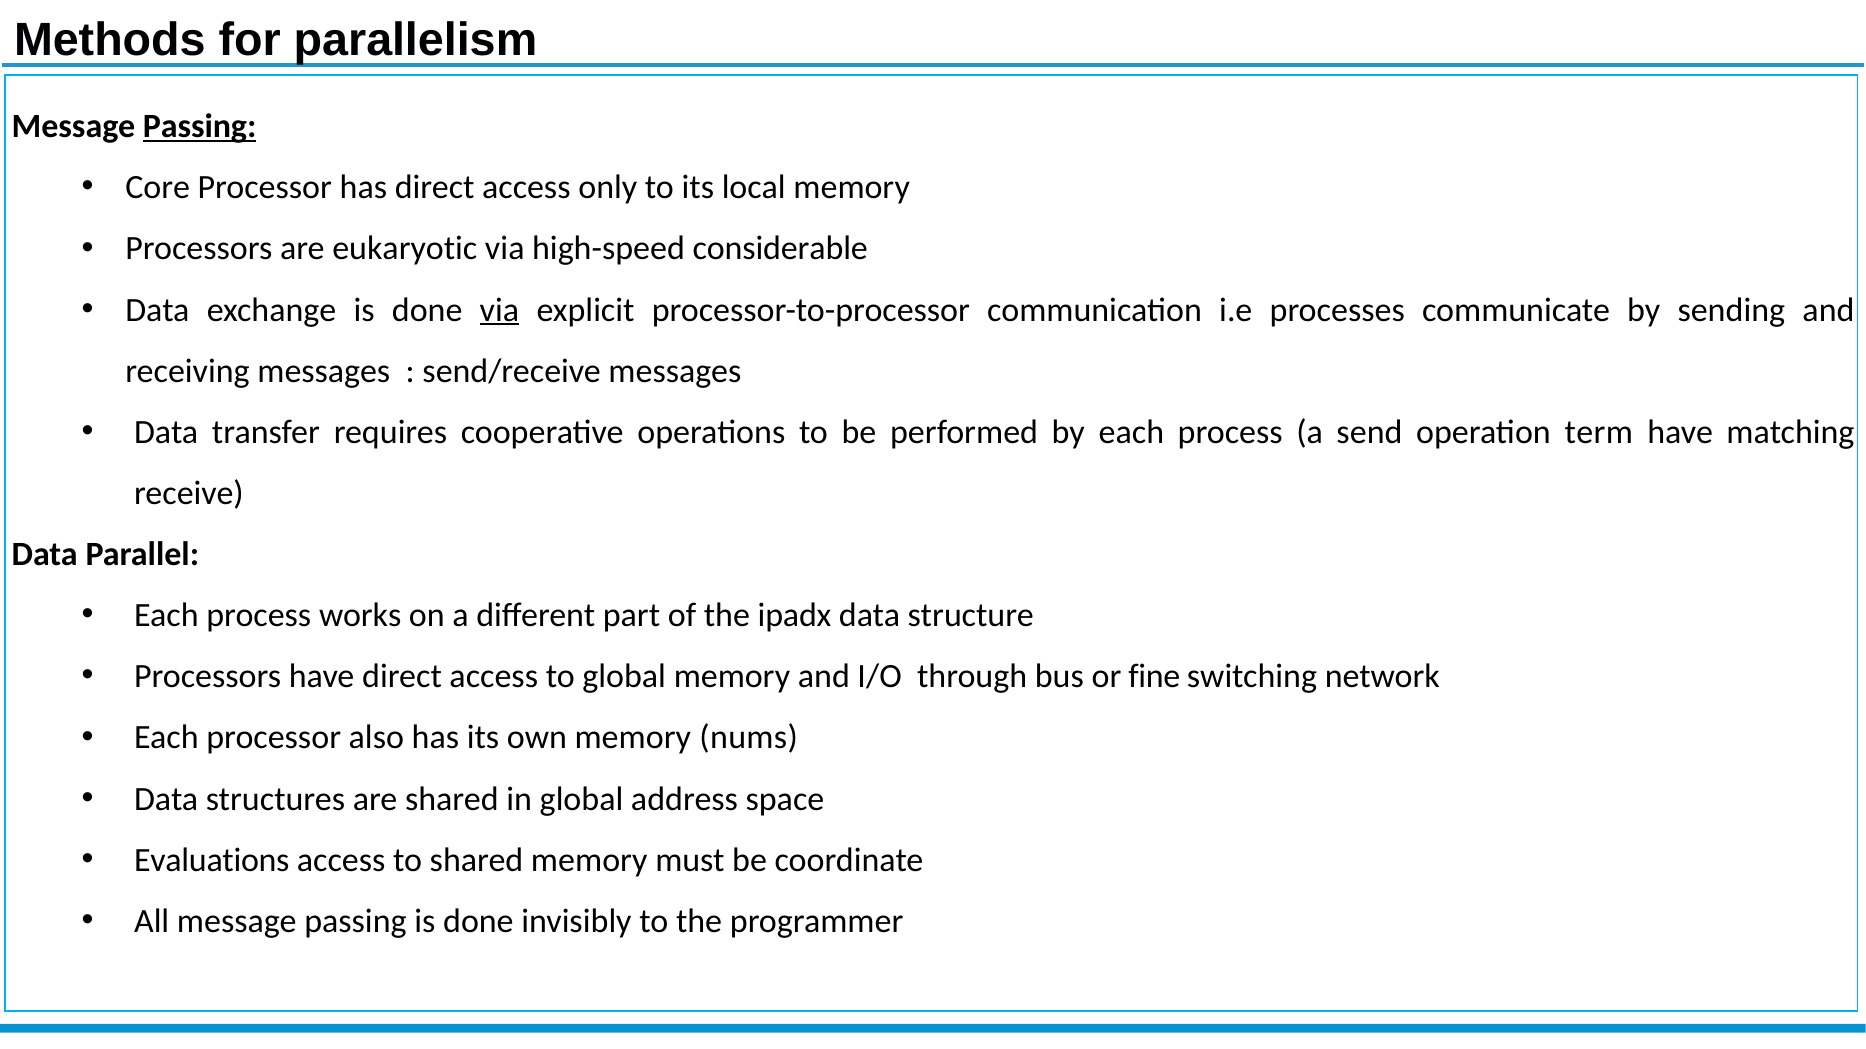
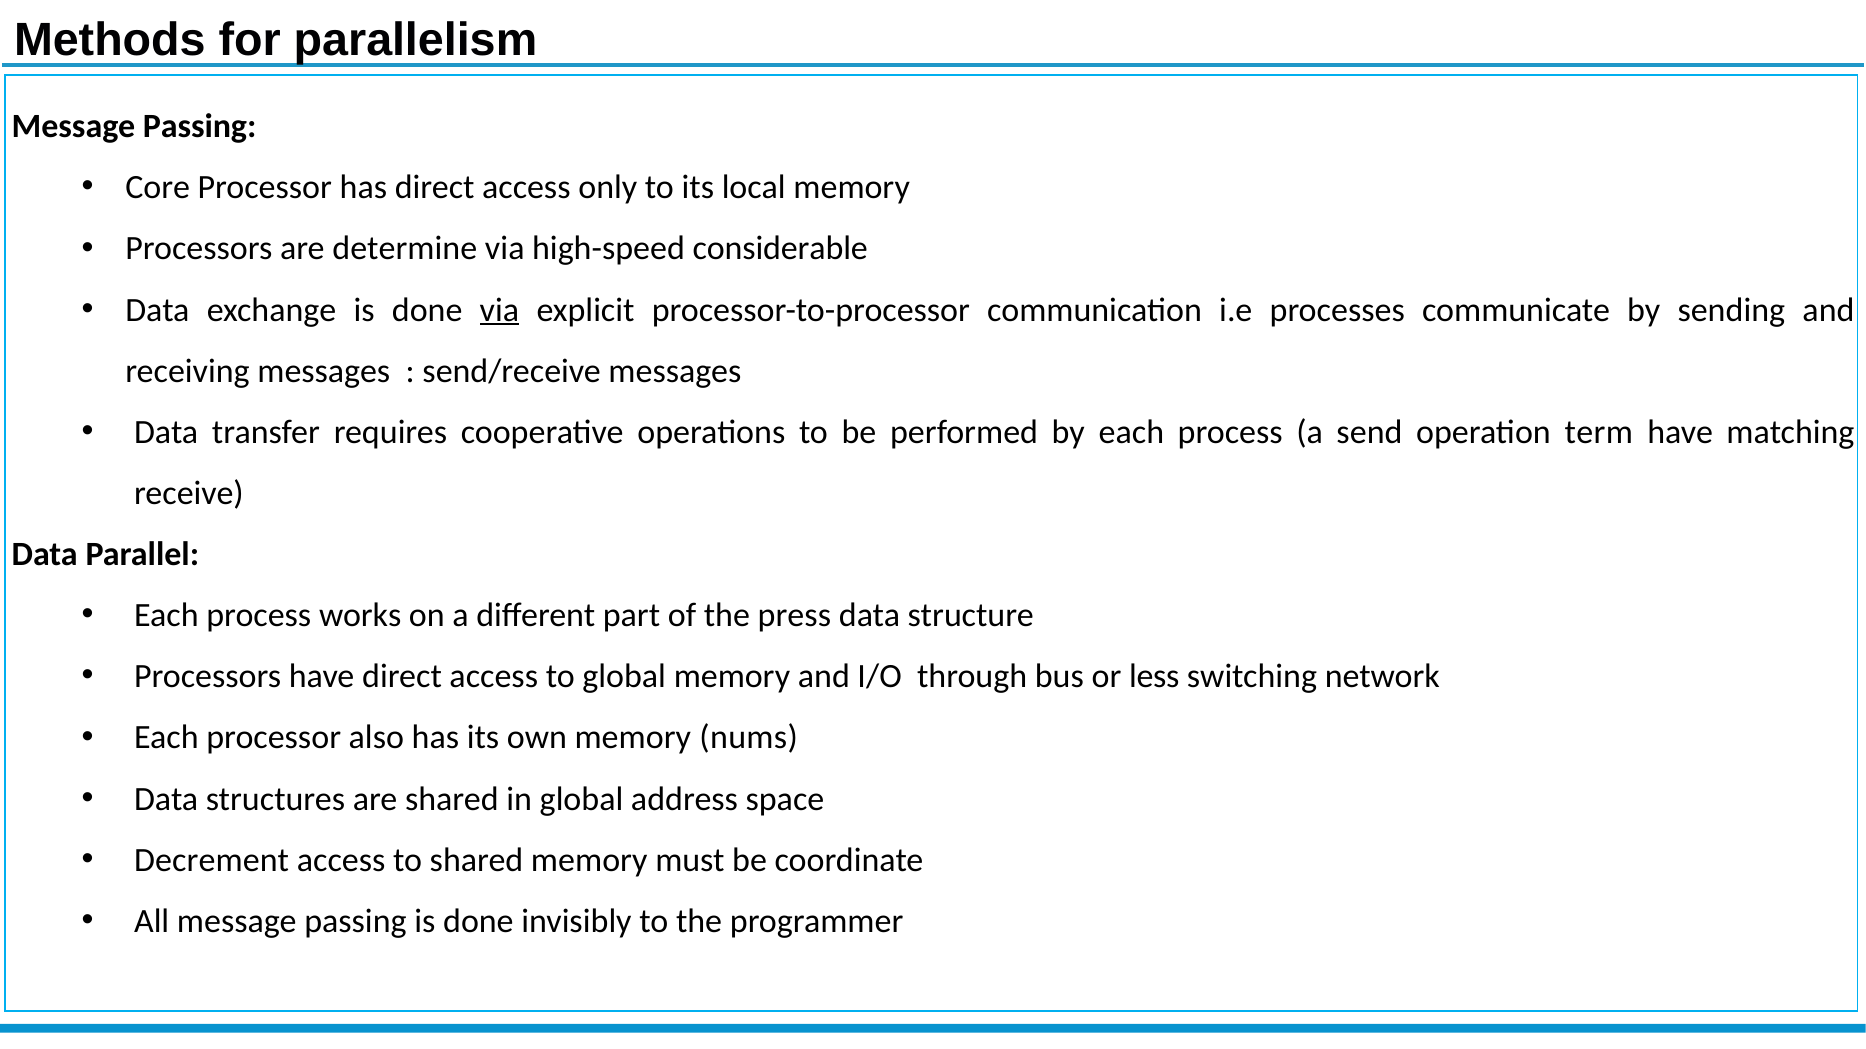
Passing underline: present -> none (200, 127)
eukaryotic: eukaryotic -> determine (405, 249)
ipadx: ipadx -> press (794, 616)
fine: fine -> less (1154, 677)
Evaluations: Evaluations -> Decrement (212, 860)
